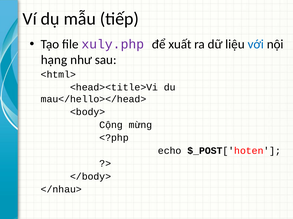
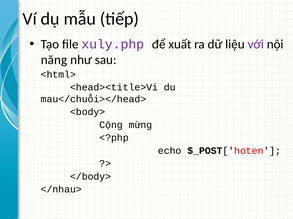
với colour: blue -> purple (256, 44)
hạng: hạng -> năng (54, 60)
mau</hello></head>: mau</hello></head> -> mau</chuỗi></head> (94, 99)
